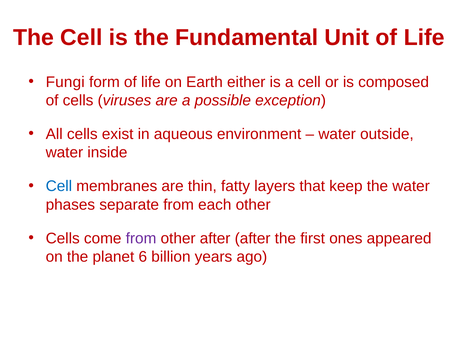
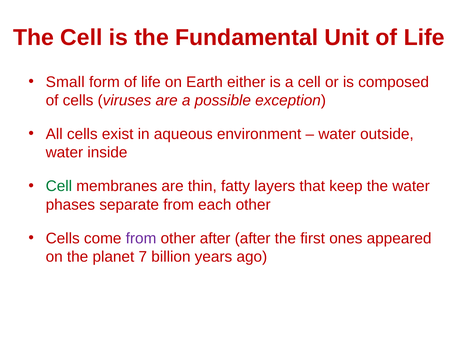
Fungi: Fungi -> Small (65, 82)
Cell colour: blue -> green (59, 186)
6: 6 -> 7 (143, 257)
